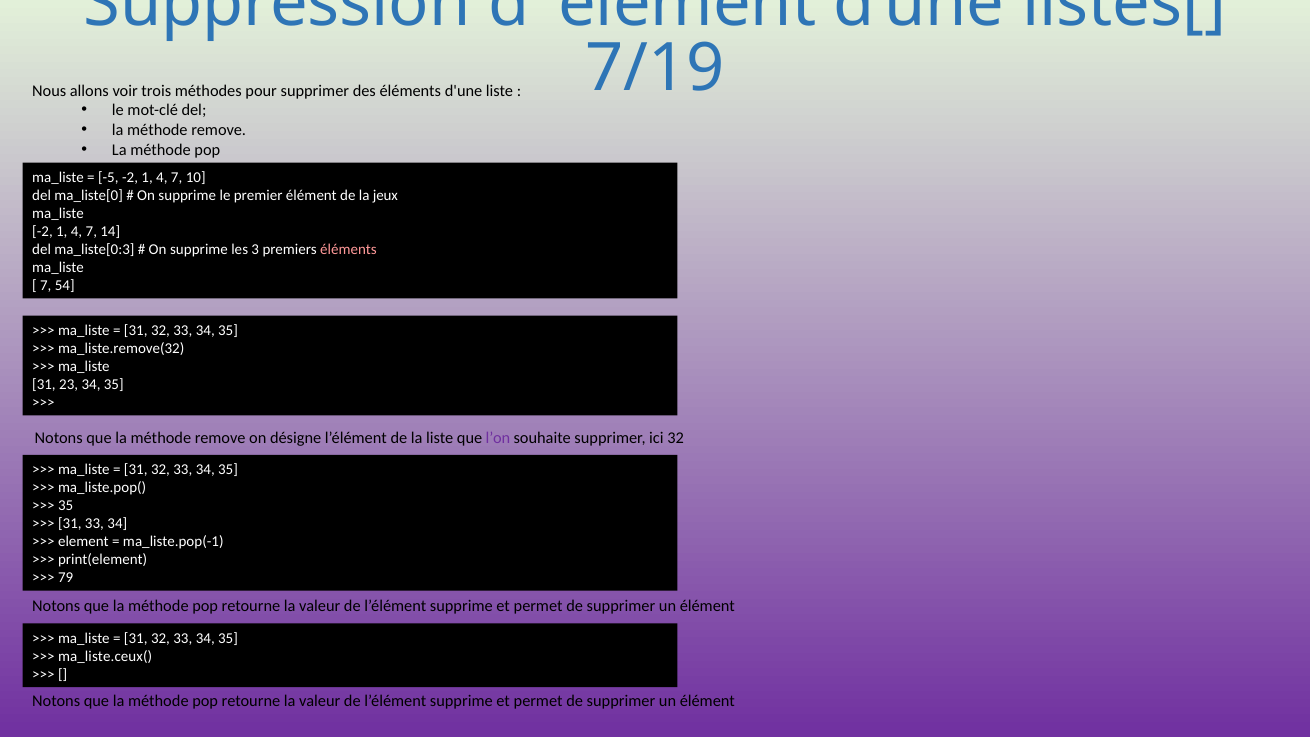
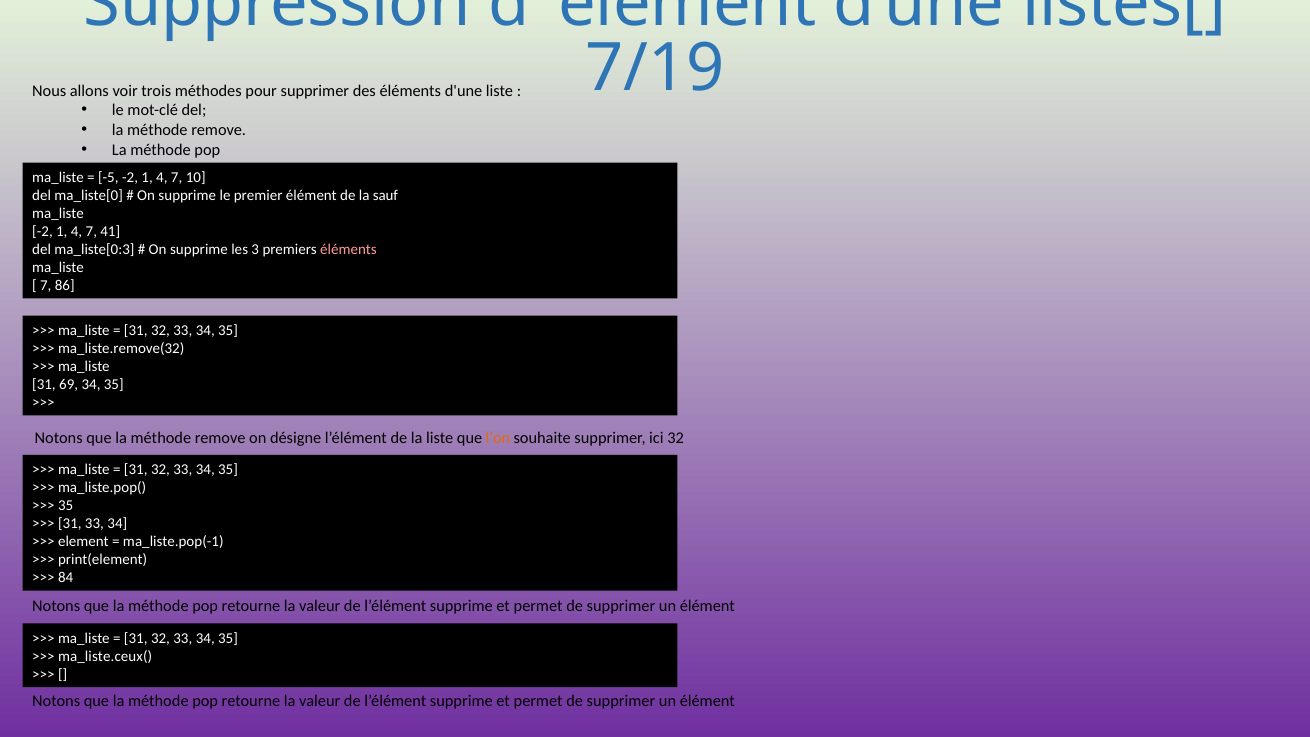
jeux: jeux -> sauf (385, 195)
14: 14 -> 41 (110, 232)
54: 54 -> 86 (65, 286)
23: 23 -> 69 (69, 384)
l’on colour: purple -> orange (498, 438)
79: 79 -> 84 (66, 578)
